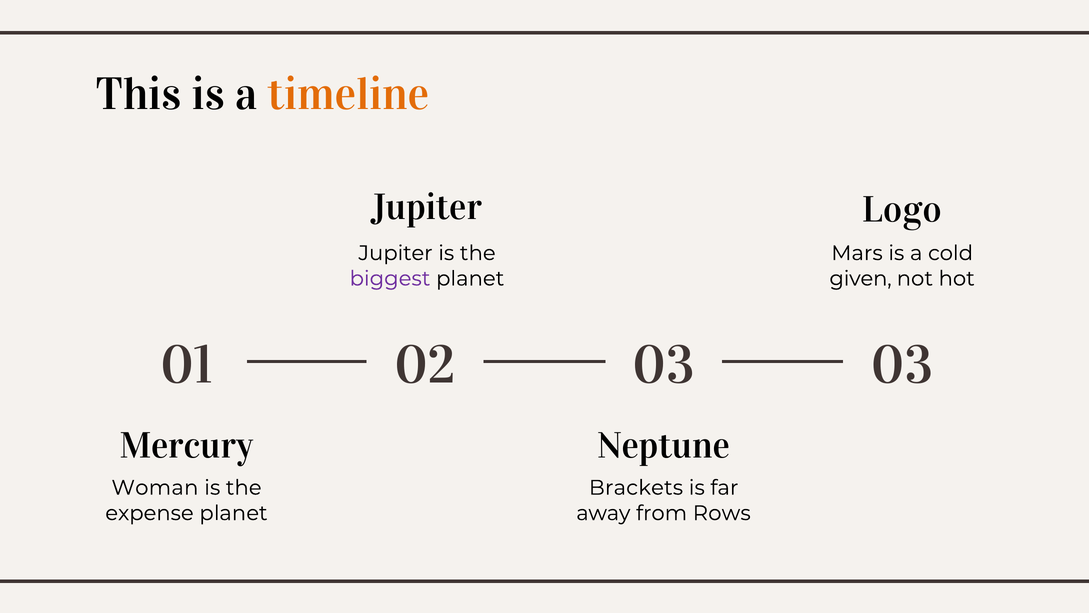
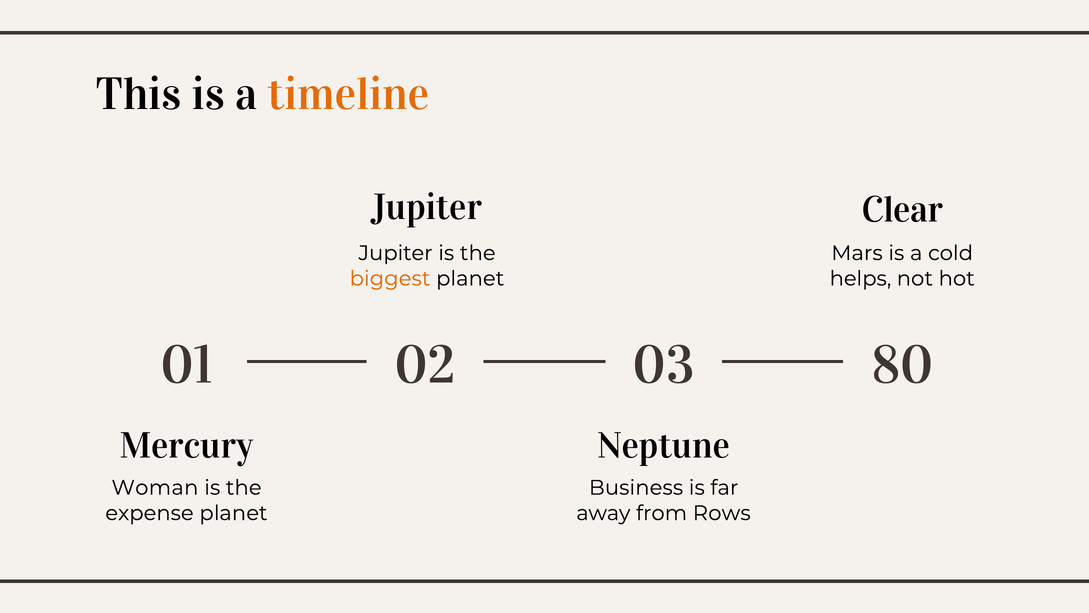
Logo: Logo -> Clear (902, 209)
biggest colour: purple -> orange (390, 278)
given: given -> helps (860, 278)
03 03: 03 -> 80 (902, 365)
Brackets: Brackets -> Business (636, 487)
